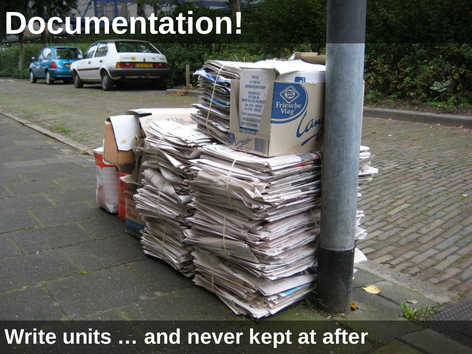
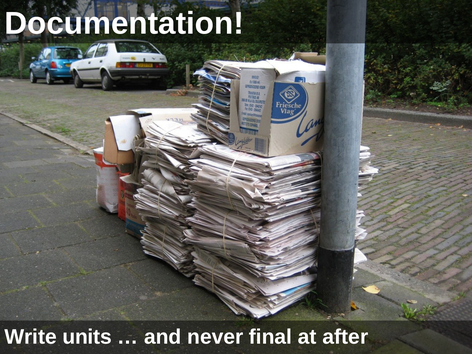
kept: kept -> final (271, 337)
